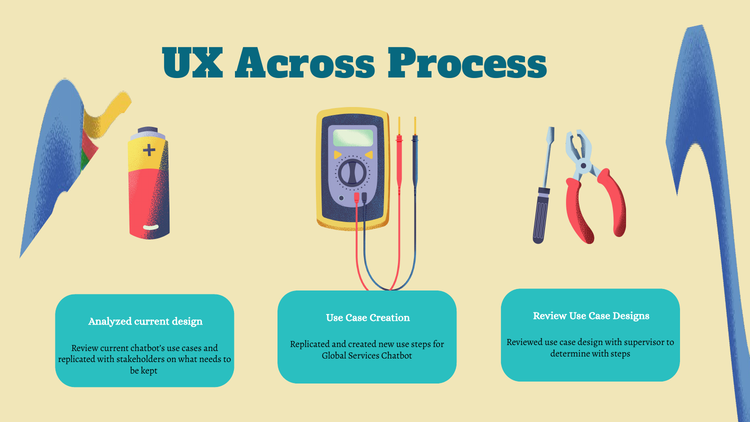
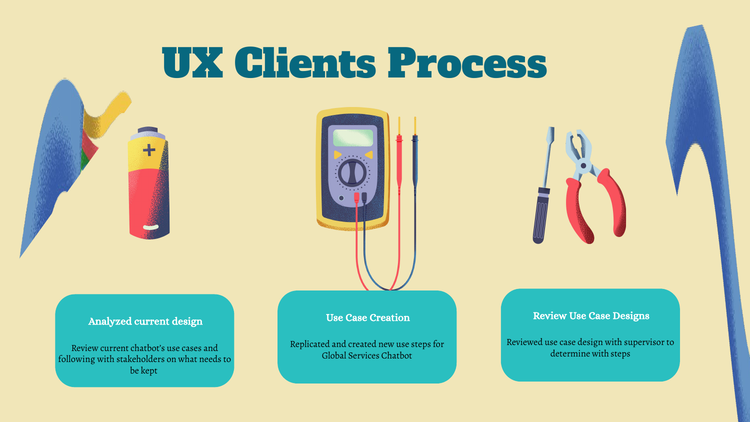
Across: Across -> Clients (306, 65)
replicated: replicated -> following (77, 359)
